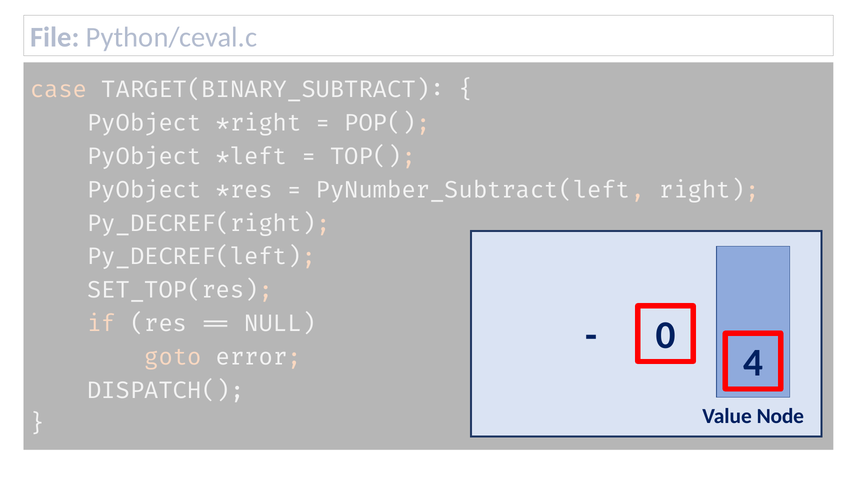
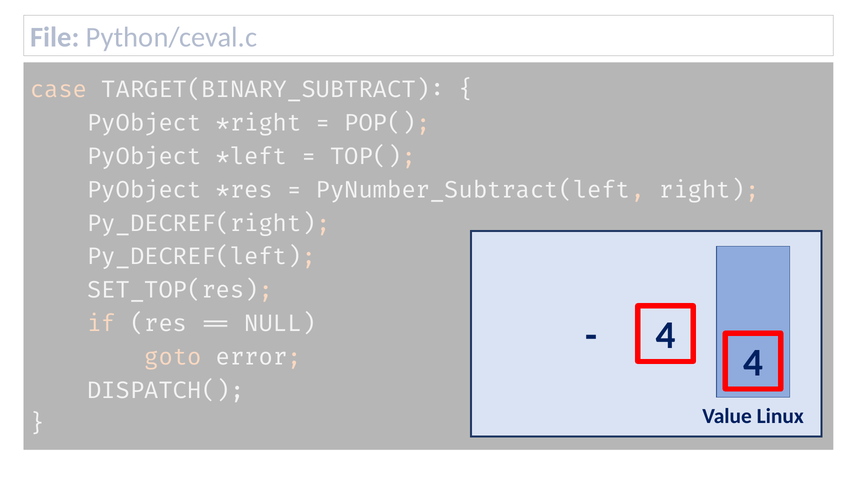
0: 0 -> 4 (665, 335)
Node: Node -> Linux (780, 416)
